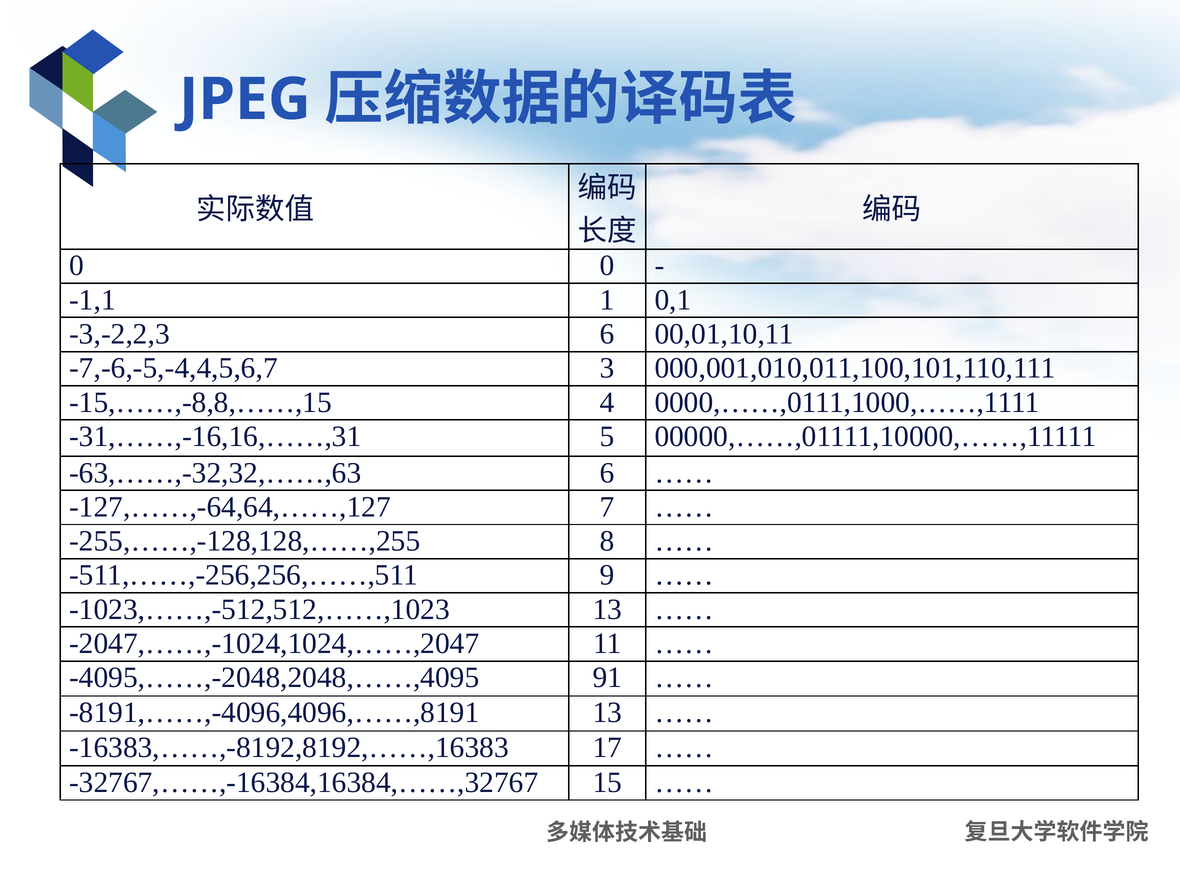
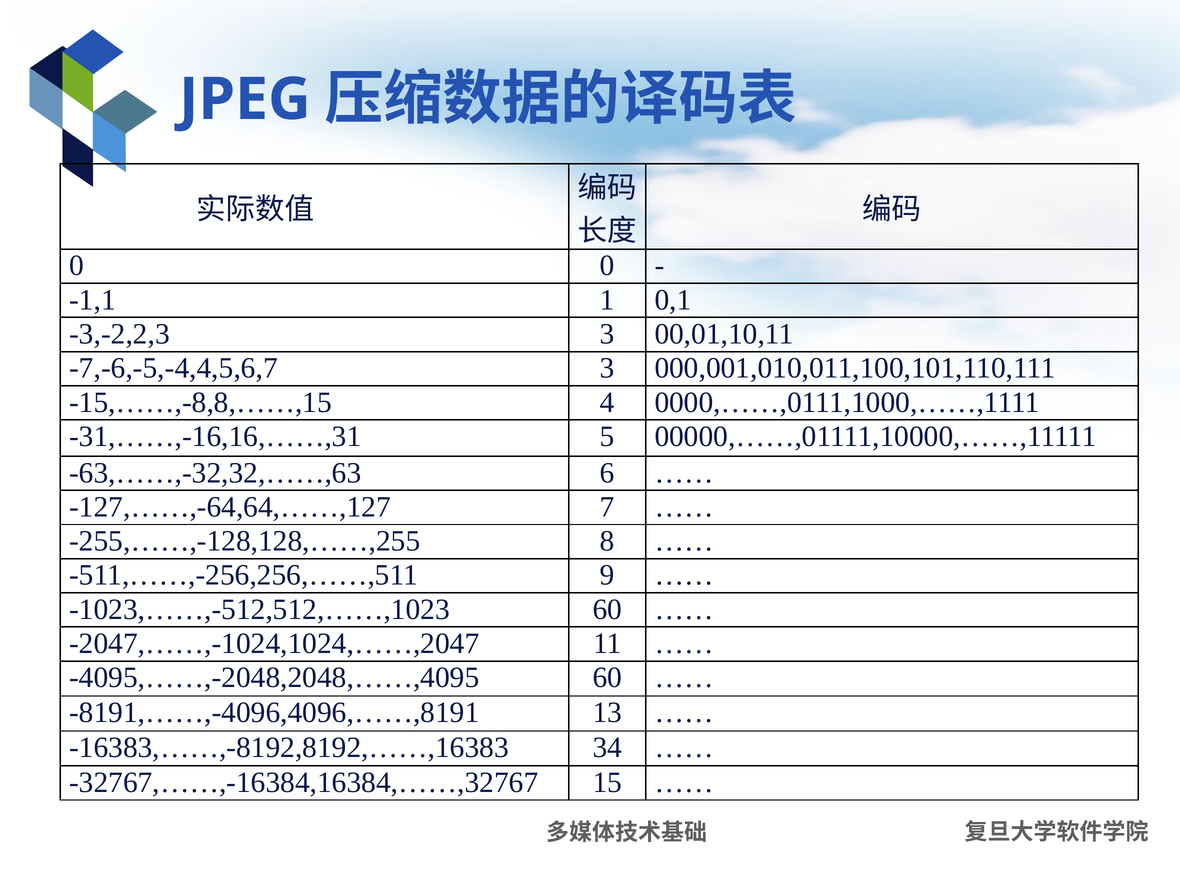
-3,-2,2,3 6: 6 -> 3 (607, 334)
-1023,……,-512,512,……,1023 13: 13 -> 60 (607, 609)
-4095,……,-2048,2048,……,4095 91: 91 -> 60 (607, 678)
17: 17 -> 34 (607, 748)
